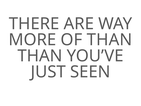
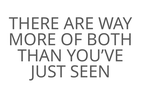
OF THAN: THAN -> BOTH (109, 40)
